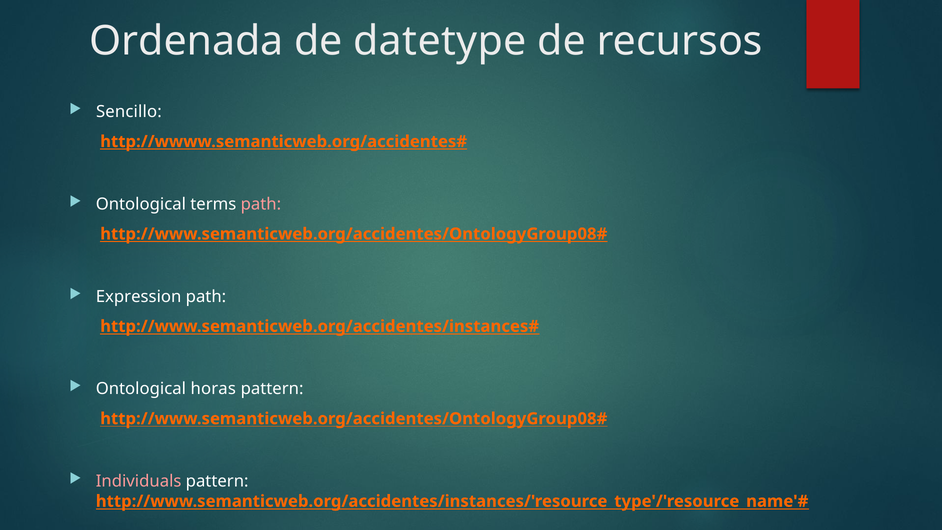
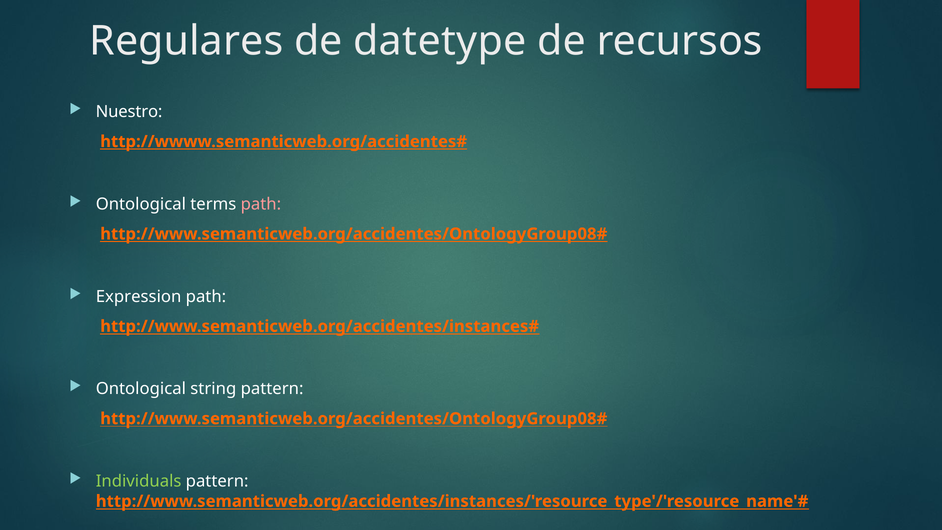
Ordenada: Ordenada -> Regulares (186, 41)
Sencillo: Sencillo -> Nuestro (129, 112)
horas: horas -> string (213, 389)
Individuals colour: pink -> light green (139, 481)
